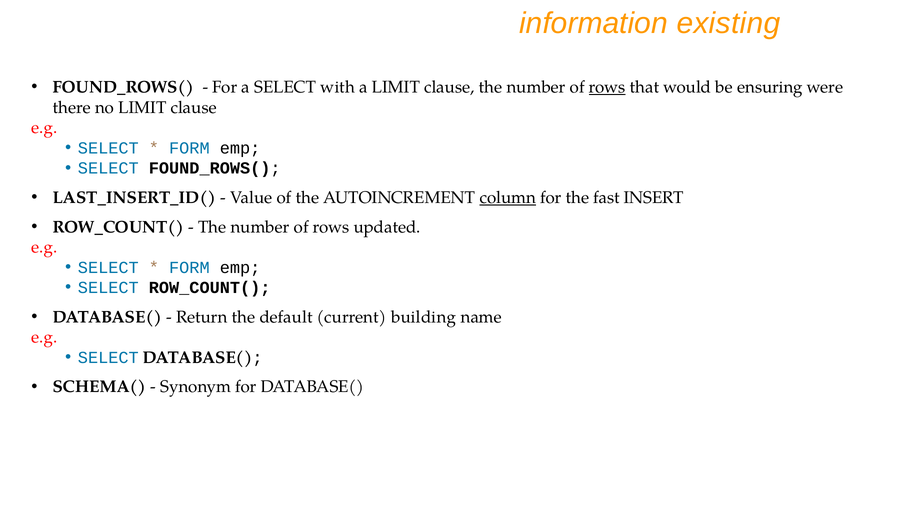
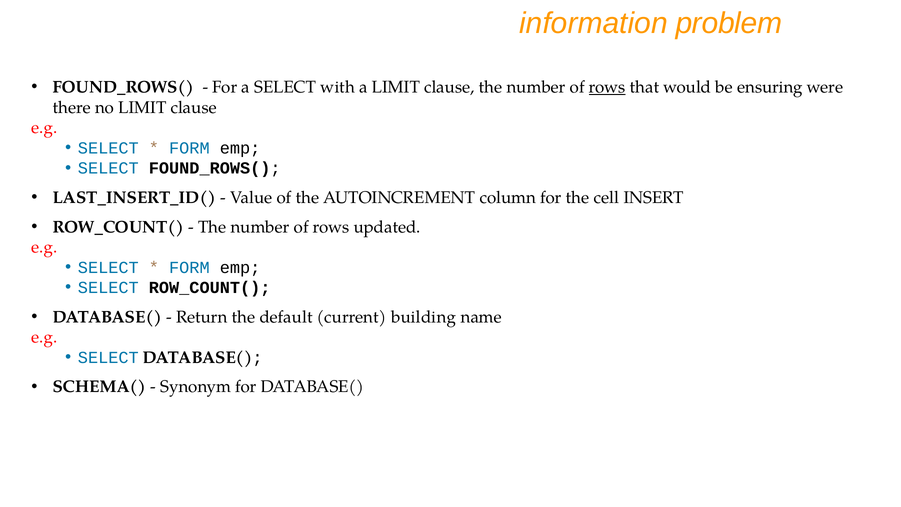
existing: existing -> problem (729, 23)
column underline: present -> none (508, 198)
fast: fast -> cell (606, 198)
